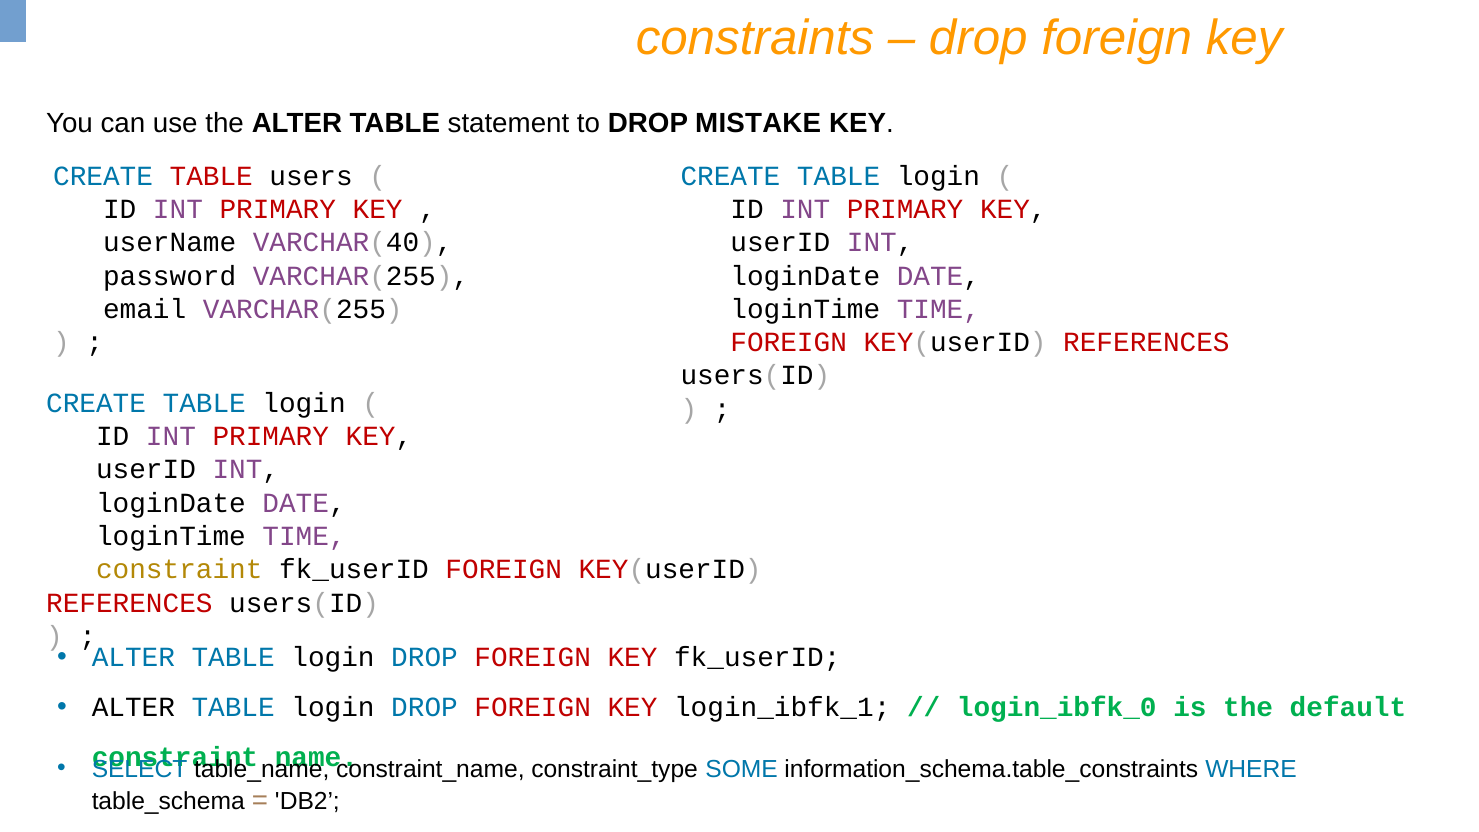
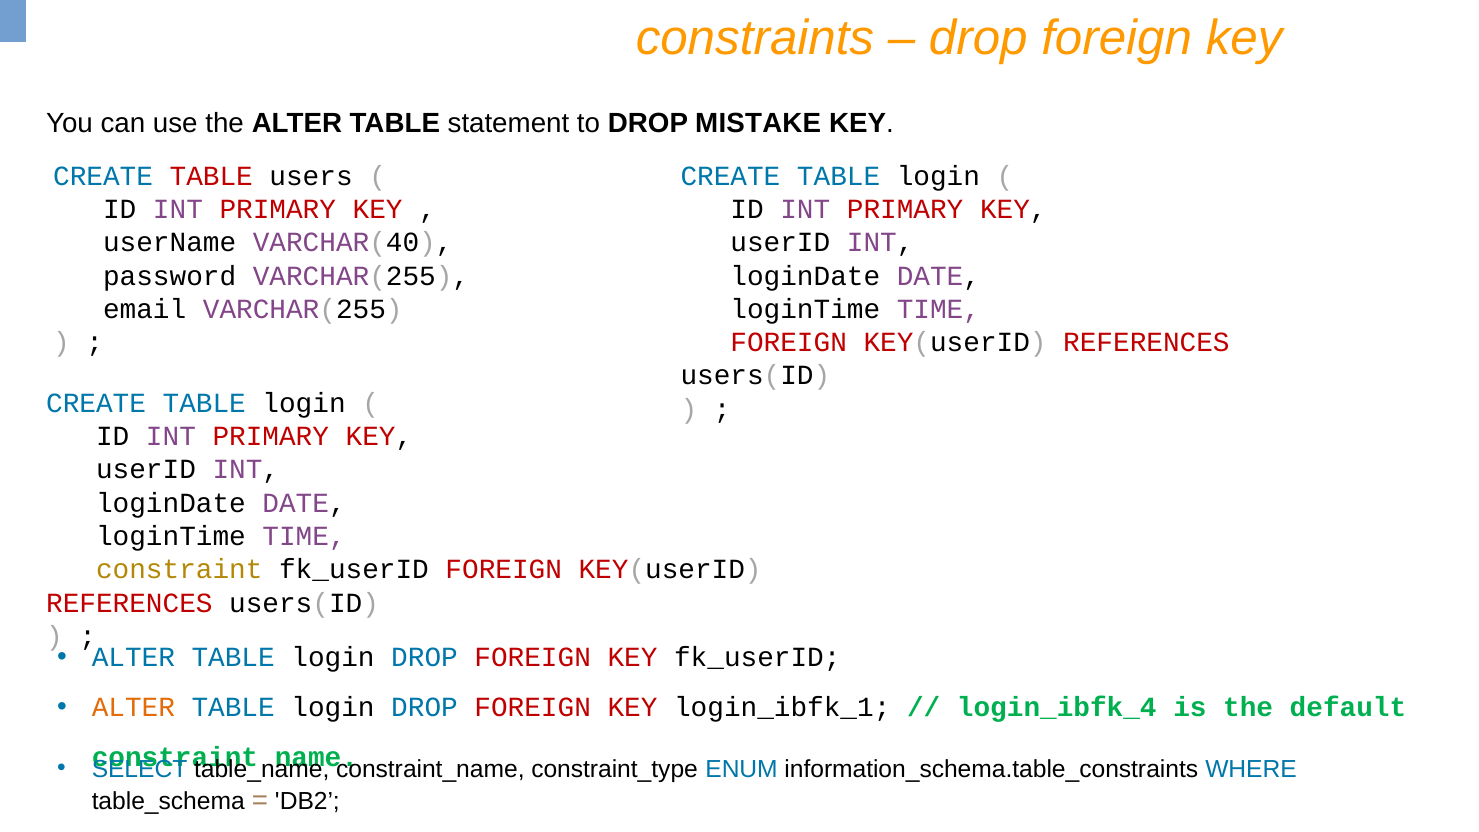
ALTER colour: black -> orange (133, 707)
login_ibfk_0: login_ibfk_0 -> login_ibfk_4 (1057, 707)
SOME: SOME -> ENUM (742, 769)
